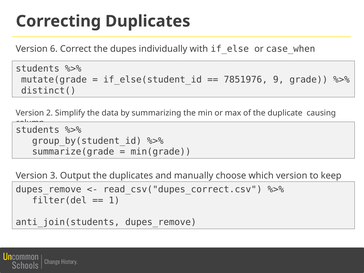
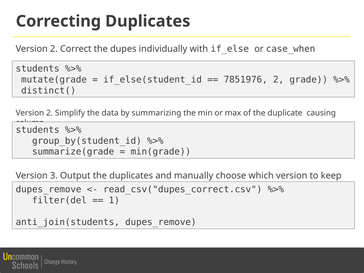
6: 6 -> 2 (54, 49)
7851976 9: 9 -> 2 (279, 80)
